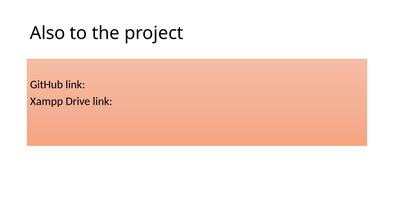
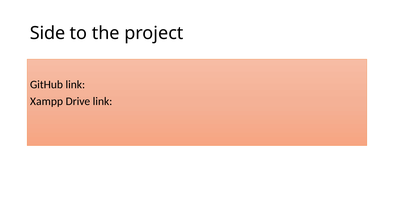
Also: Also -> Side (48, 33)
